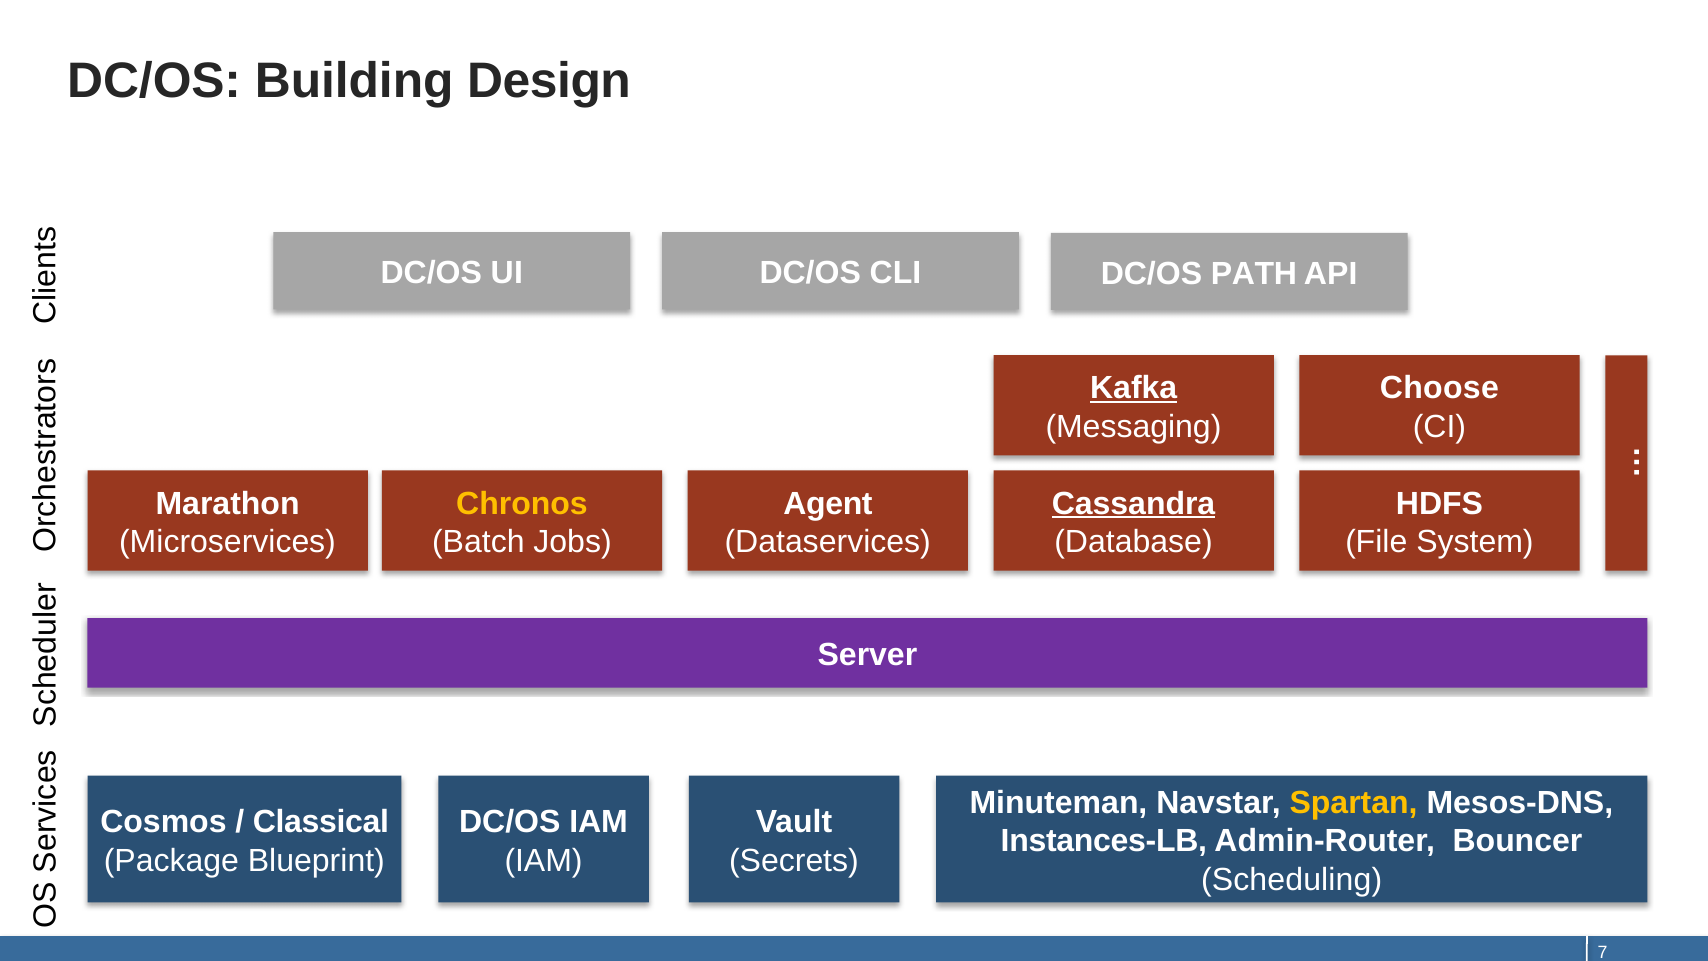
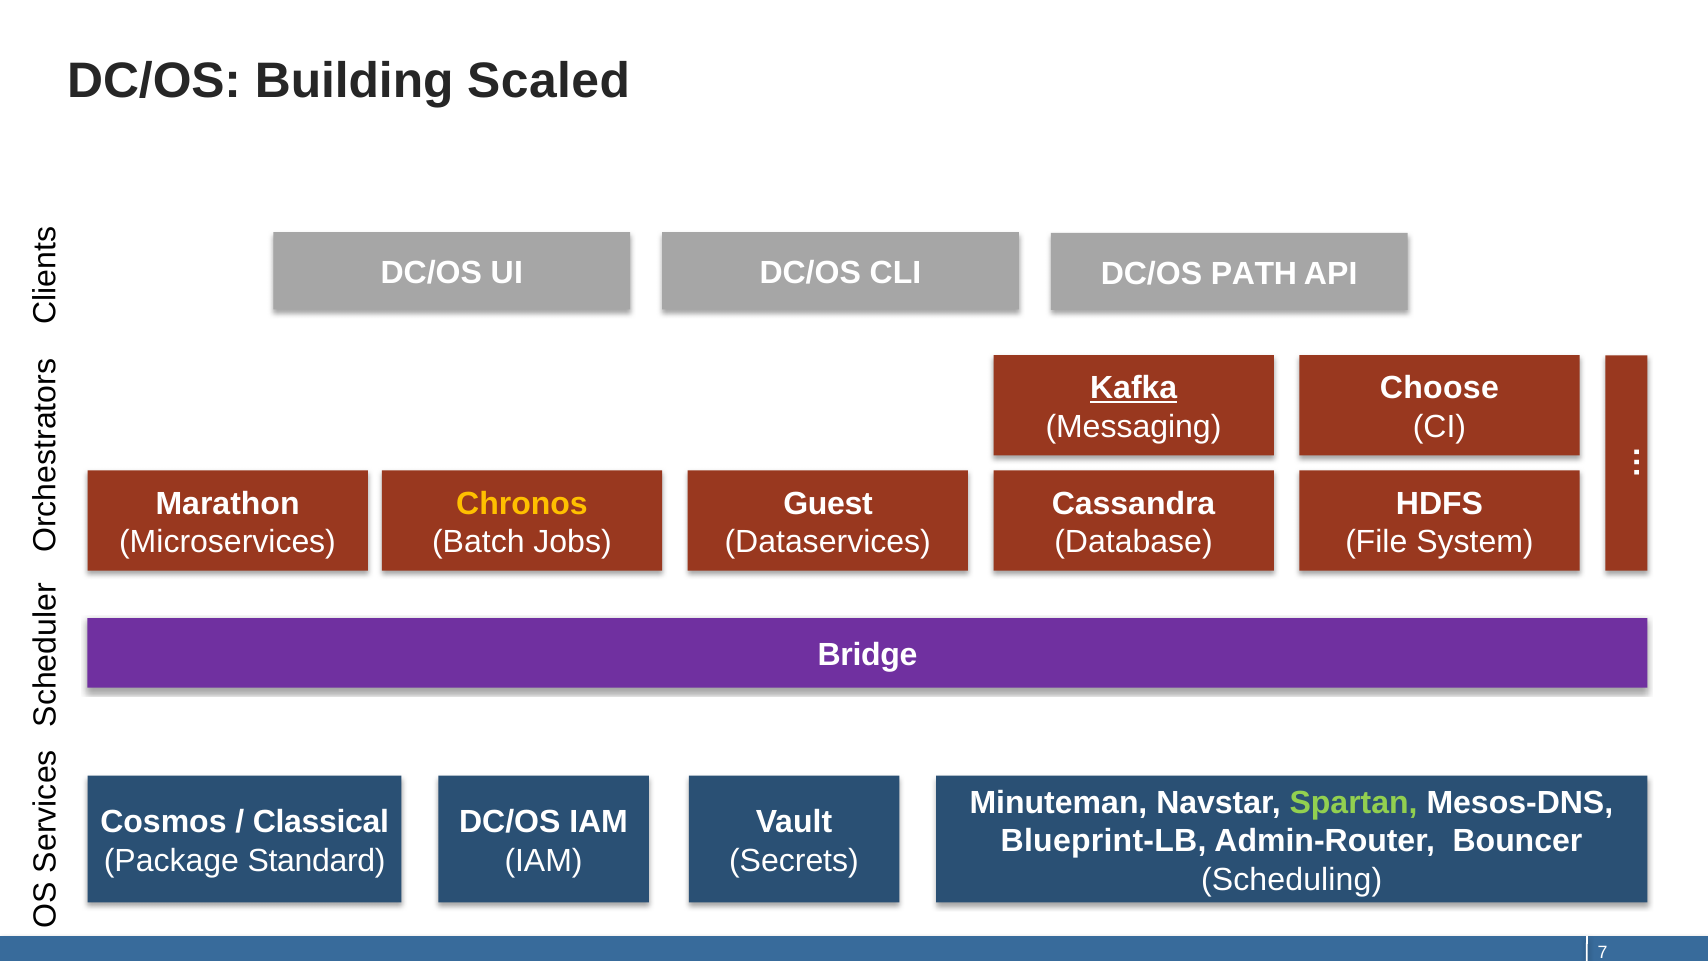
Design: Design -> Scaled (549, 81)
Agent: Agent -> Guest (828, 503)
Cassandra underline: present -> none (1134, 503)
Server: Server -> Bridge (868, 655)
Spartan colour: yellow -> light green (1354, 803)
Instances-LB: Instances-LB -> Blueprint-LB (1104, 841)
Blueprint: Blueprint -> Standard (317, 860)
